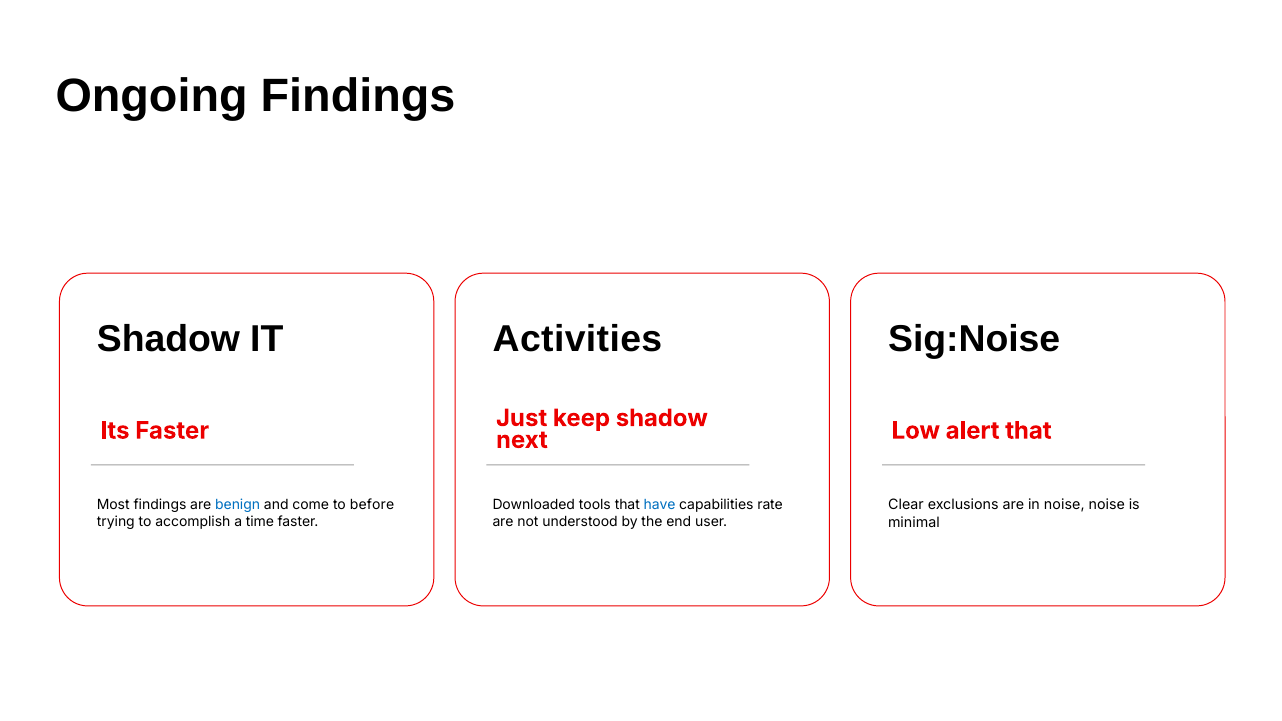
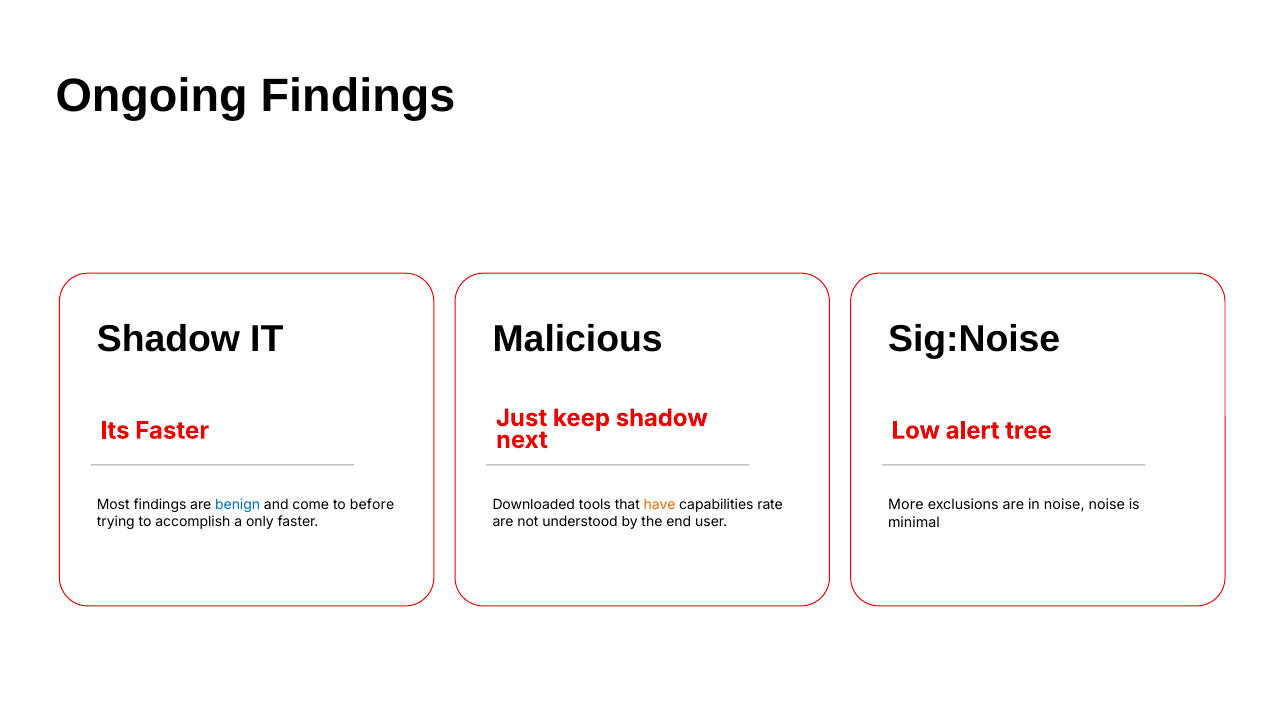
Activities: Activities -> Malicious (578, 339)
alert that: that -> tree (1028, 431)
have colour: blue -> orange (660, 505)
Clear: Clear -> More (906, 505)
time: time -> only (260, 522)
